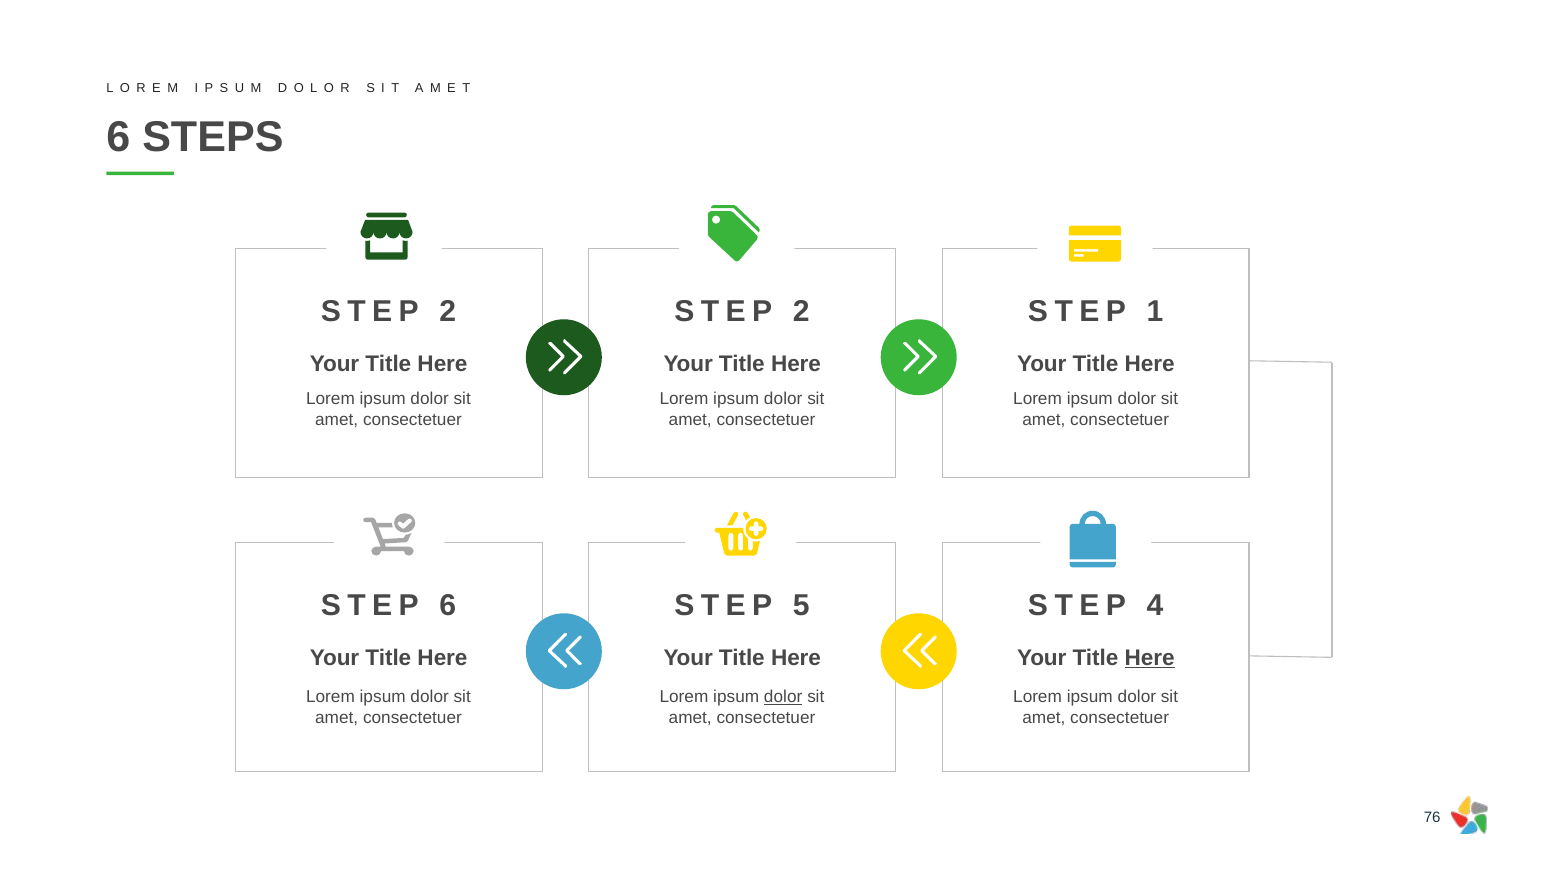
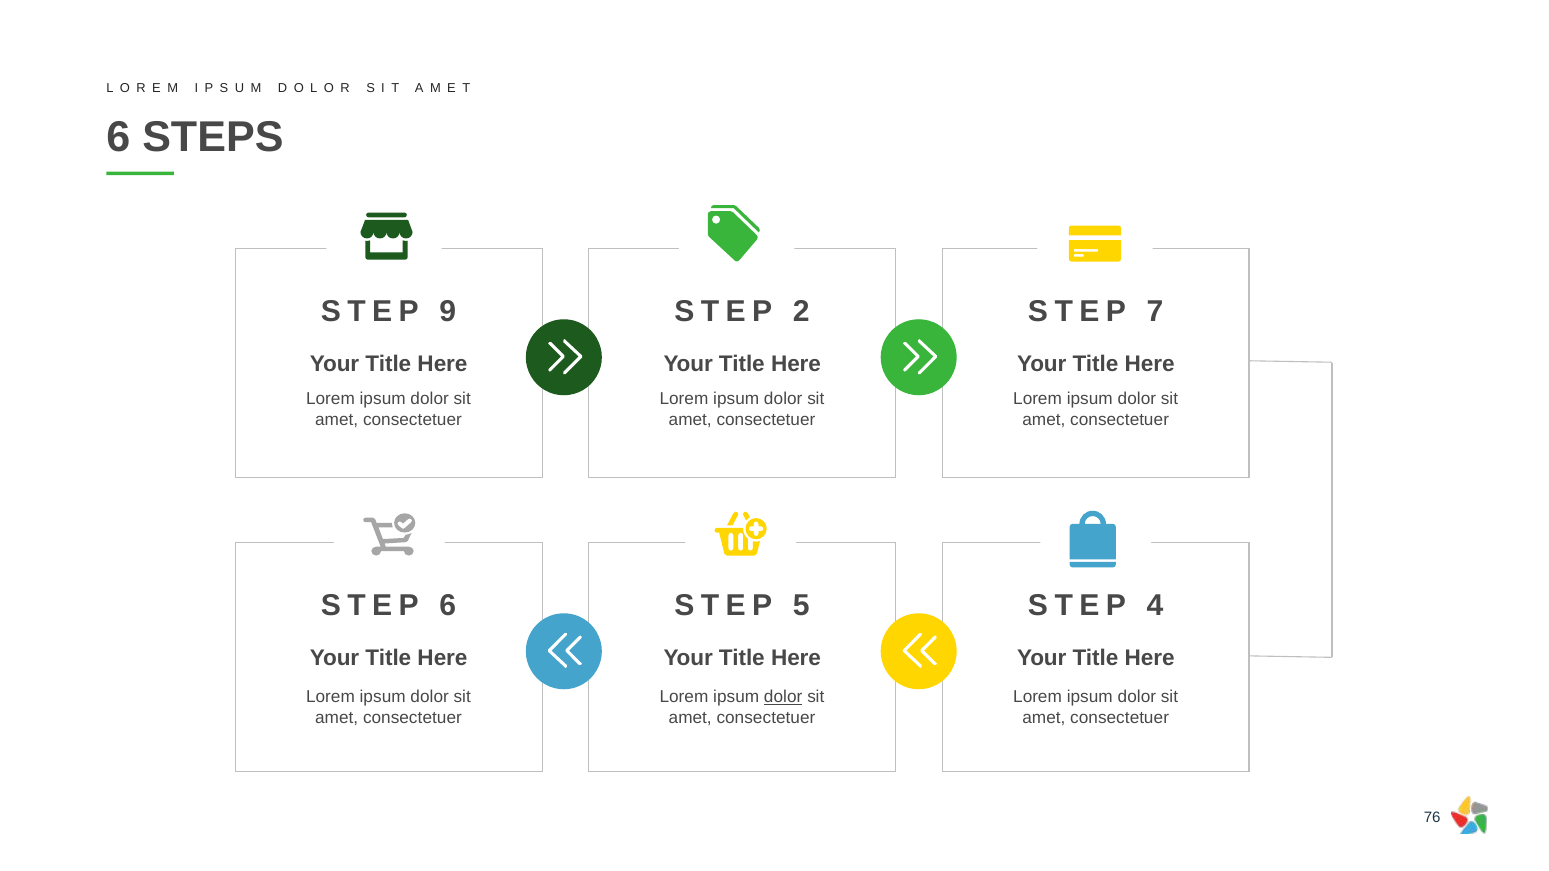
2: 2 -> 9 (448, 312)
1: 1 -> 7 (1155, 312)
Here underline: present -> none (1150, 658)
